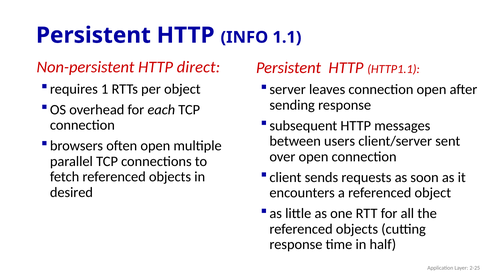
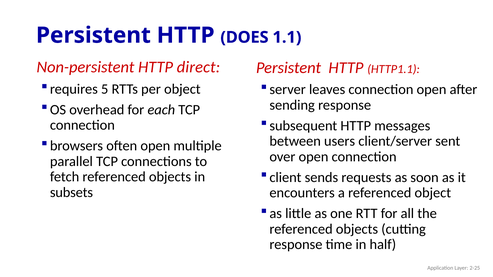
INFO: INFO -> DOES (244, 37)
1: 1 -> 5 (105, 89)
desired: desired -> subsets (71, 193)
